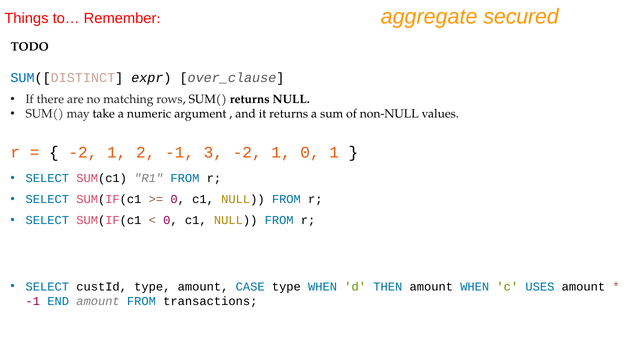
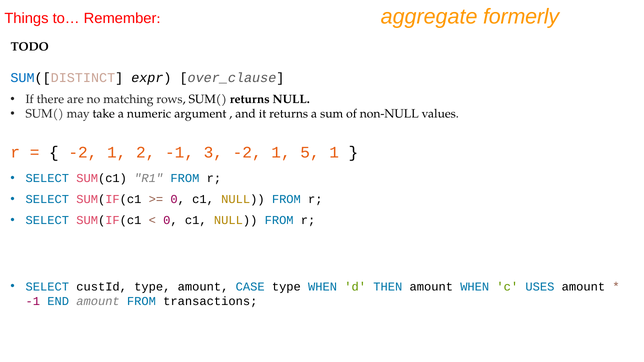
secured: secured -> formerly (521, 17)
1 0: 0 -> 5 (310, 152)
